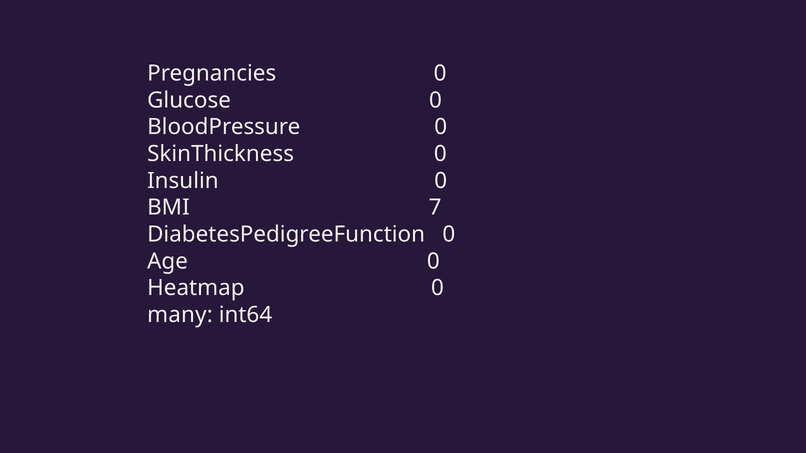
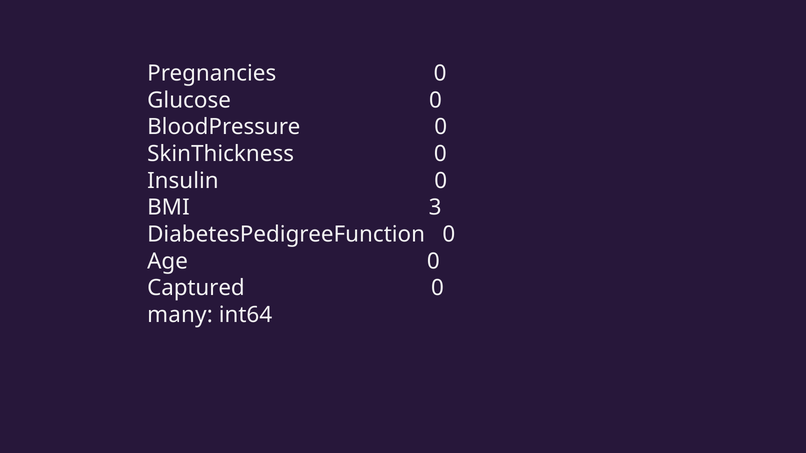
7: 7 -> 3 (435, 208)
Heatmap: Heatmap -> Captured (196, 288)
